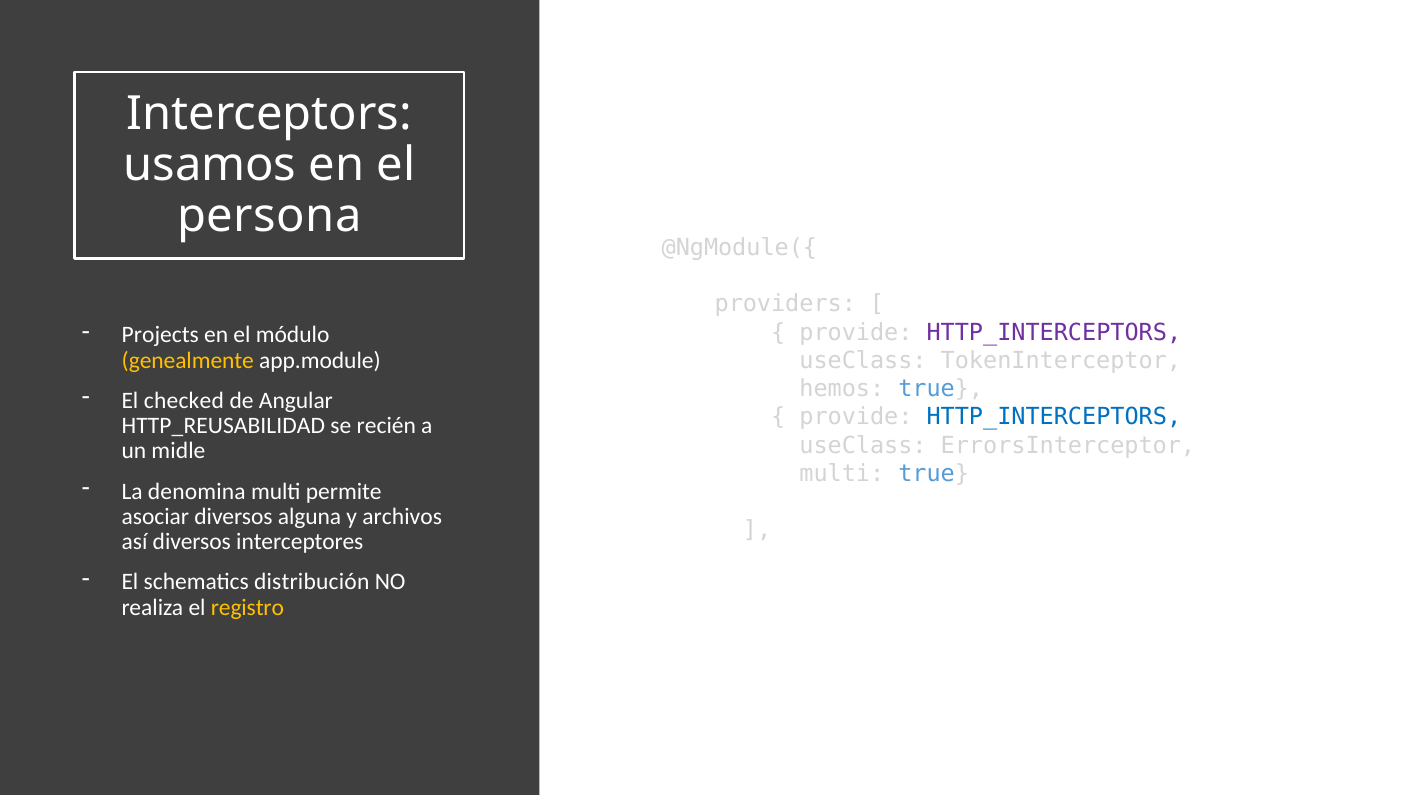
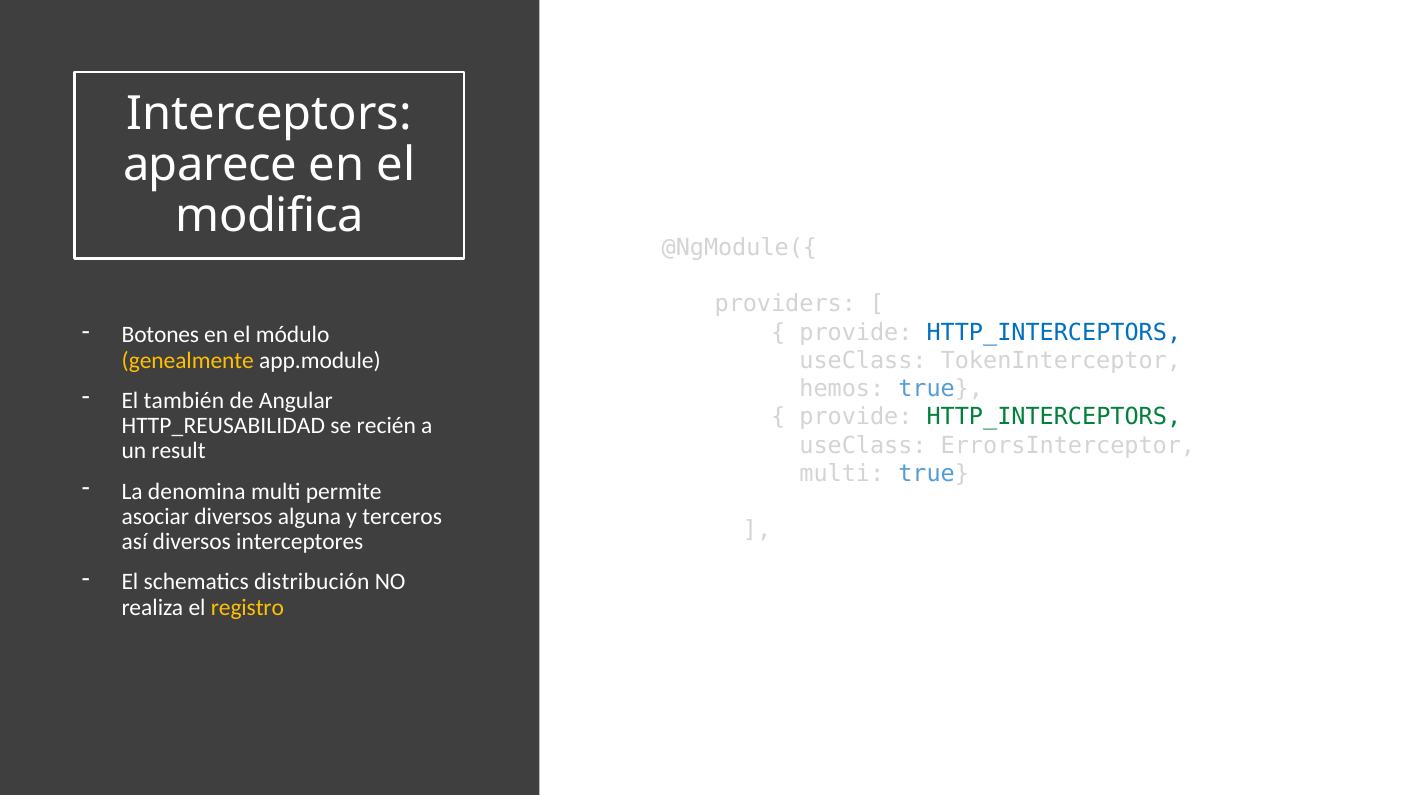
usamos: usamos -> aparece (210, 165)
persona: persona -> modifica (270, 216)
HTTP_INTERCEPTORS colour: purple -> blue (1054, 332)
Projects: Projects -> Botones (160, 335)
checked: checked -> también (184, 400)
HTTP_INTERCEPTORS colour: blue -> green (1054, 417)
midle: midle -> result (179, 451)
archivos: archivos -> terceros (402, 517)
